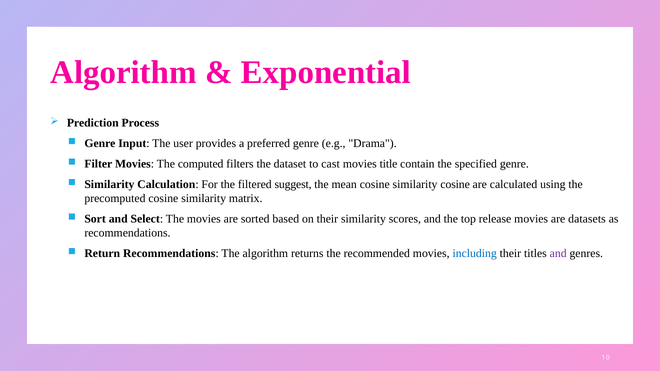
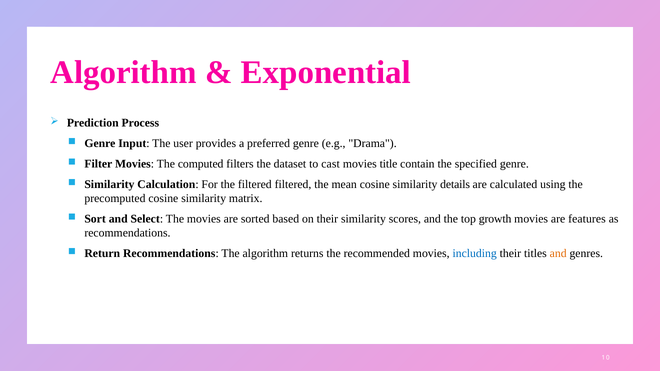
filtered suggest: suggest -> filtered (293, 185)
similarity cosine: cosine -> details (455, 185)
release: release -> growth (495, 219)
datasets: datasets -> features (587, 219)
and colour: purple -> orange (558, 254)
